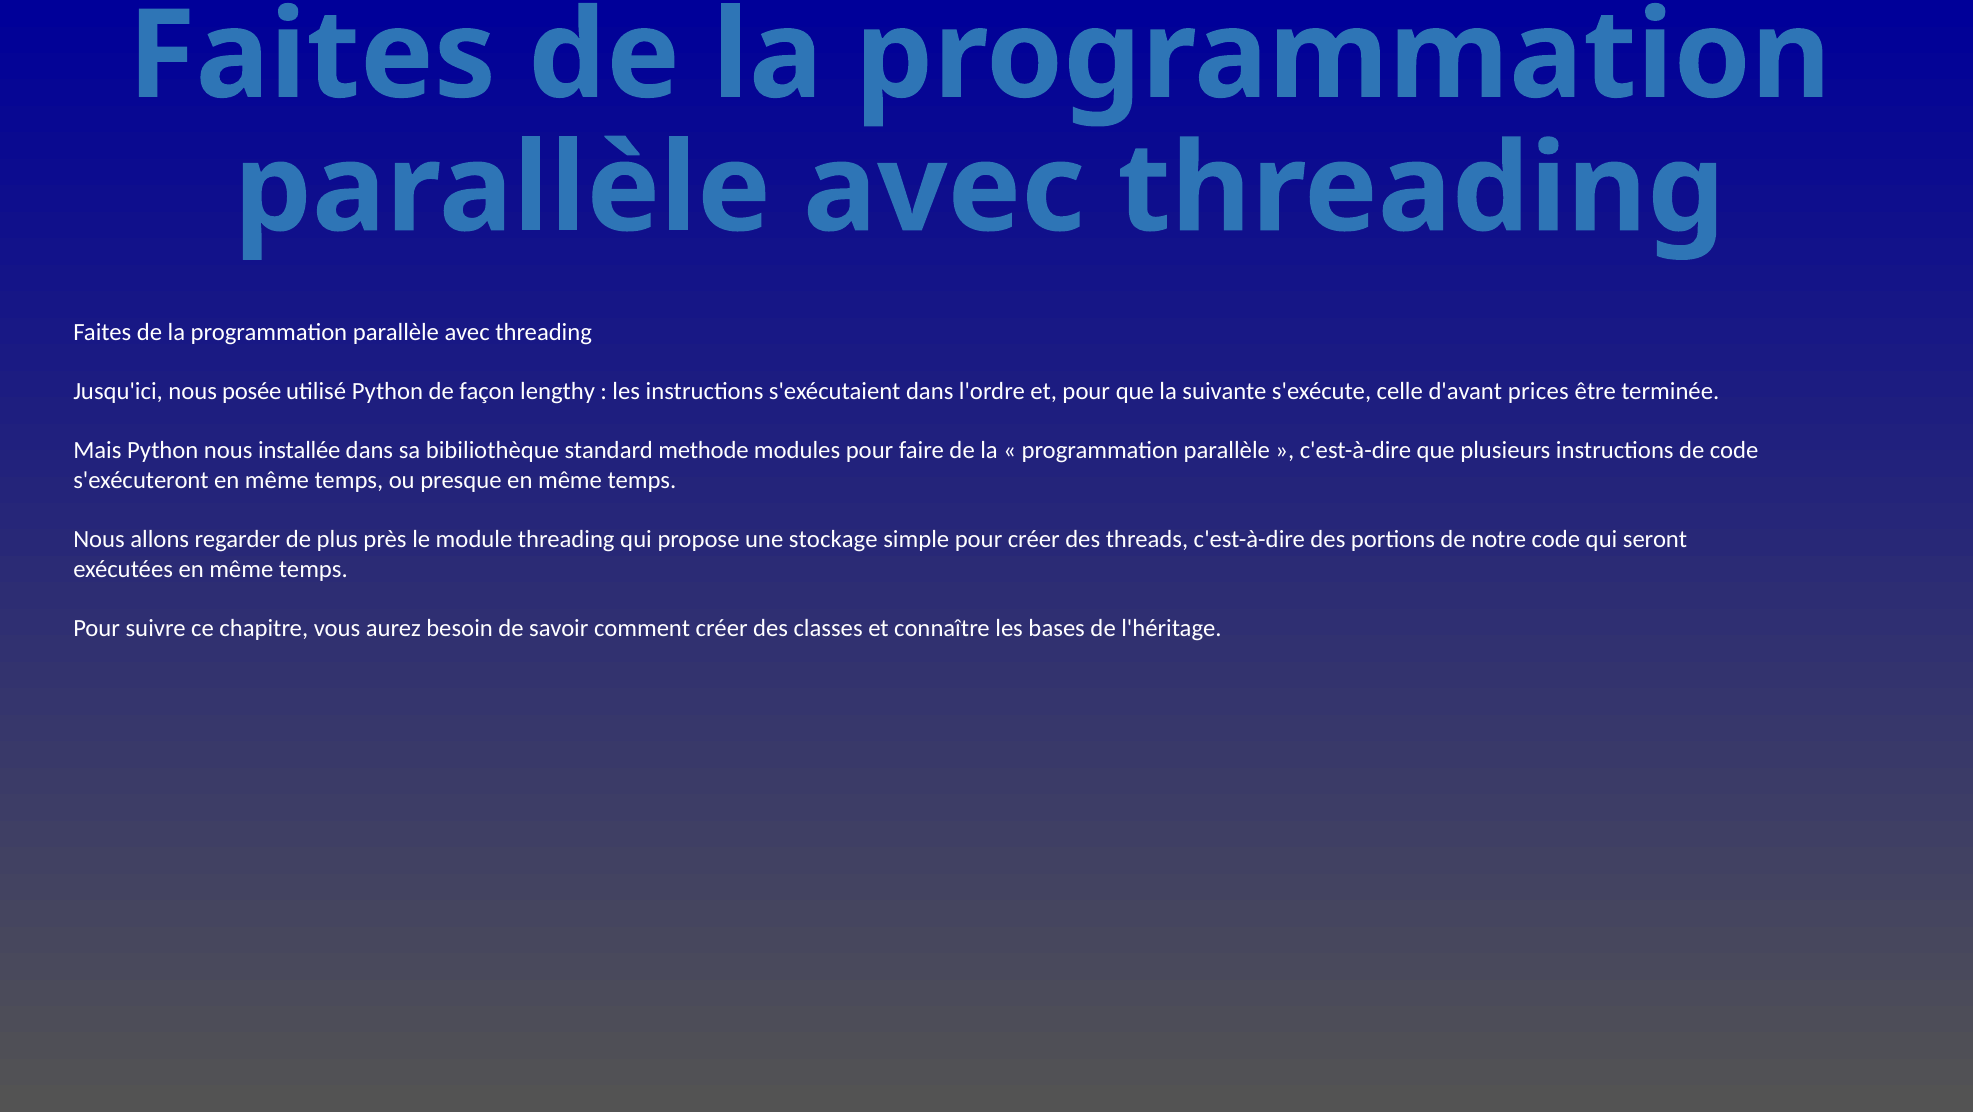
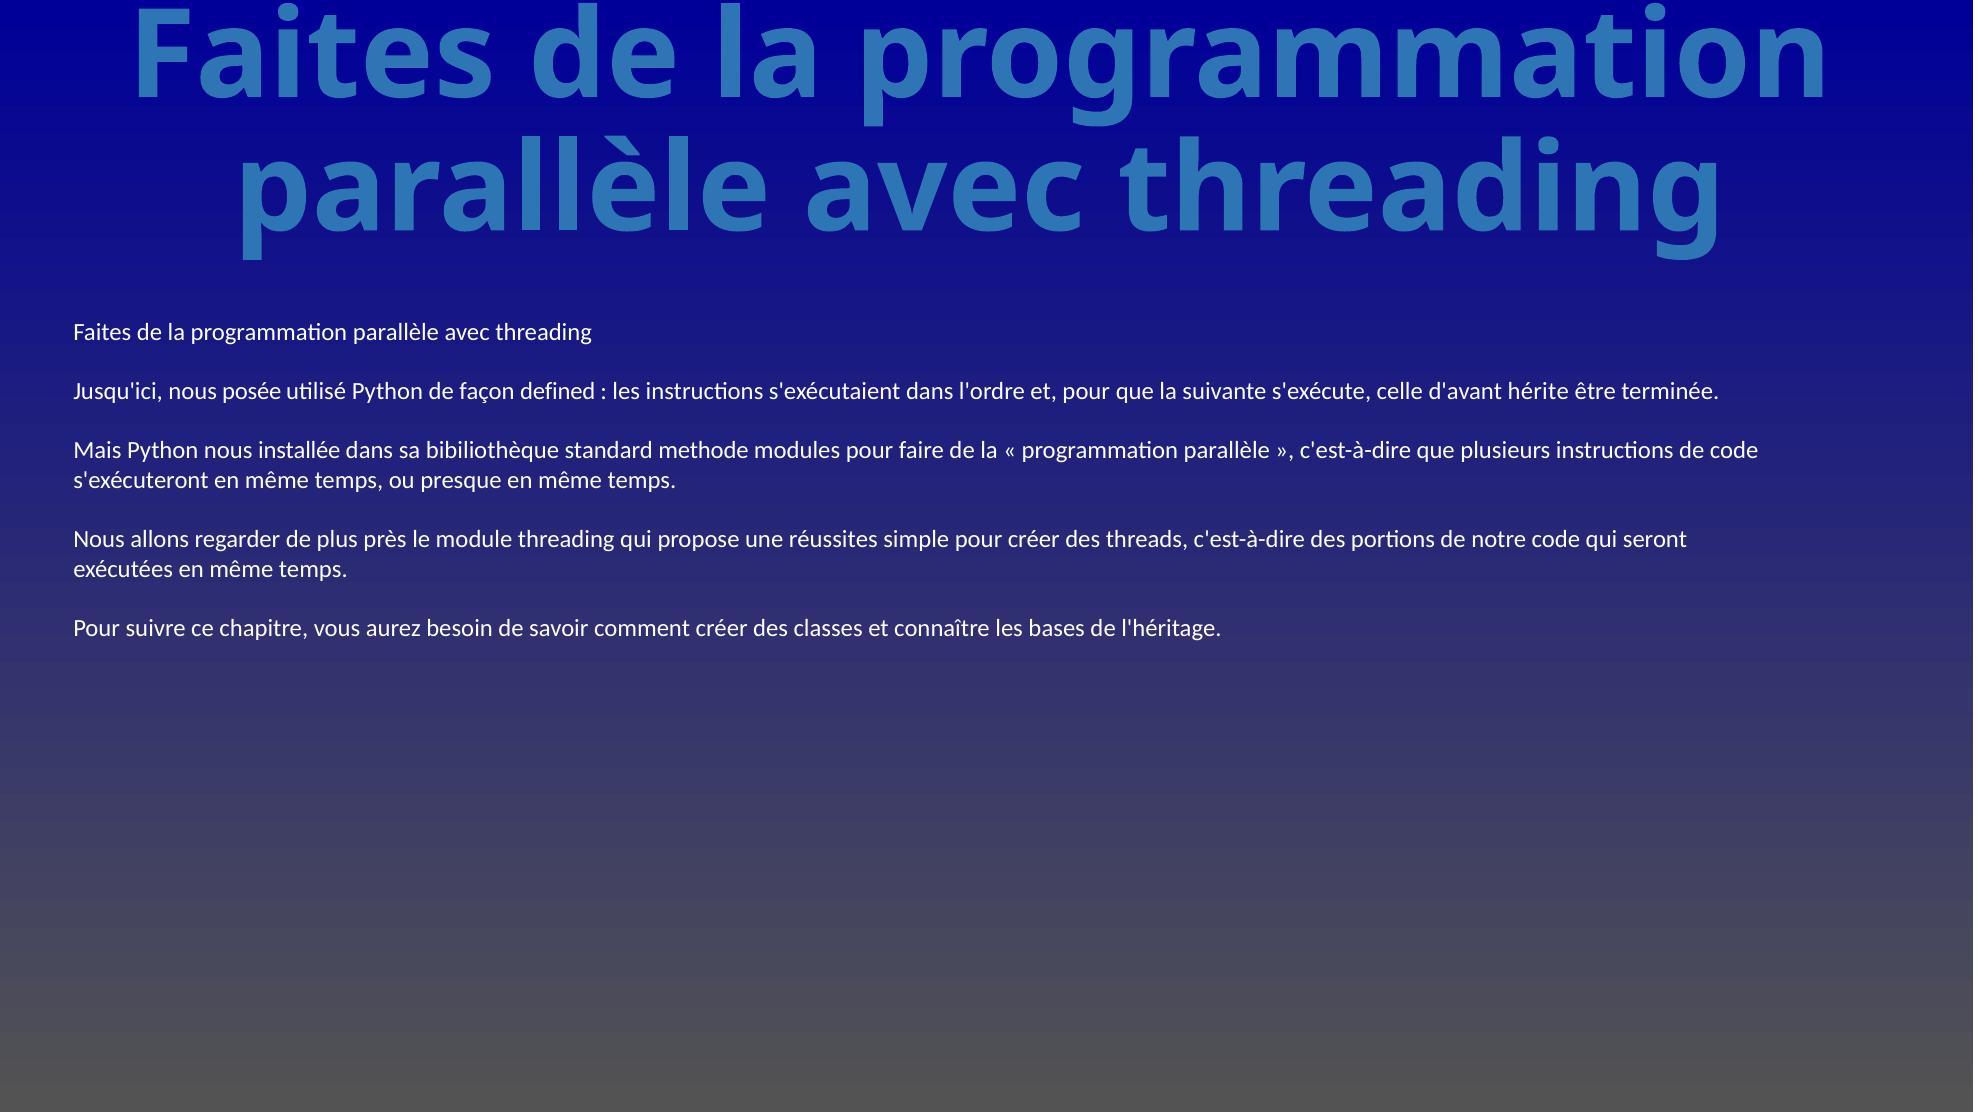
lengthy: lengthy -> defined (558, 391)
prices: prices -> hérite (1538, 391)
stockage: stockage -> réussites (833, 540)
